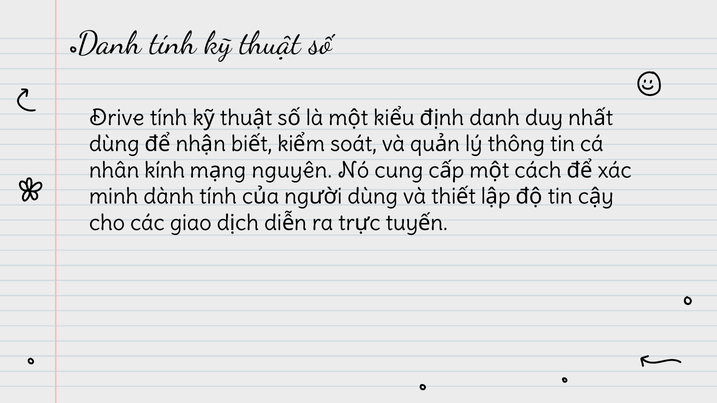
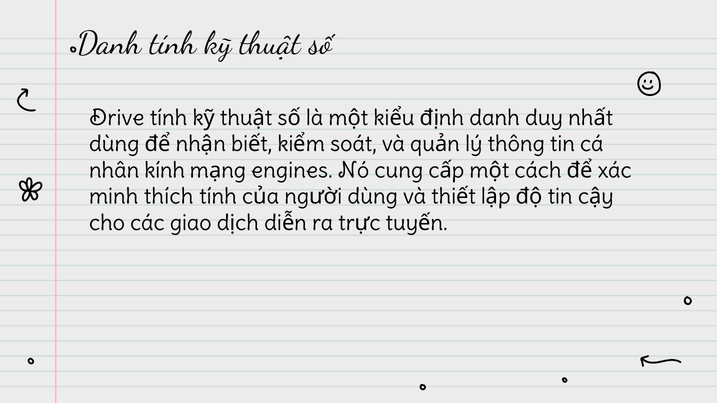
nguyên: nguyên -> engines (292, 171)
dành: dành -> thích (169, 197)
